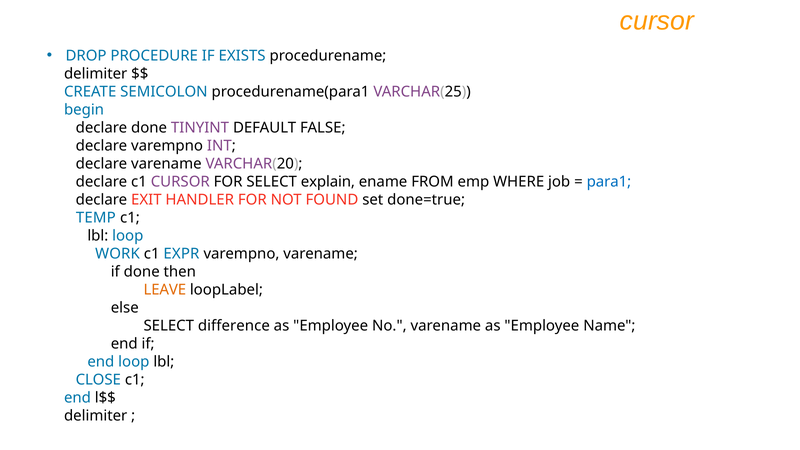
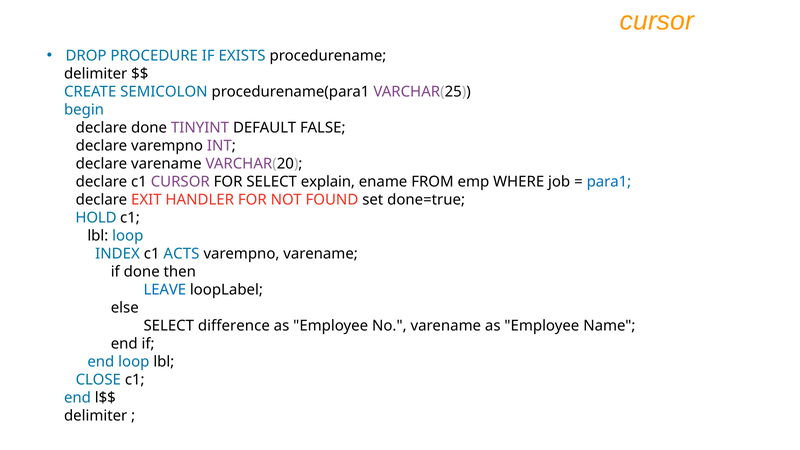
TEMP: TEMP -> HOLD (96, 218)
WORK: WORK -> INDEX (118, 254)
EXPR: EXPR -> ACTS (181, 254)
LEAVE colour: orange -> blue (165, 290)
